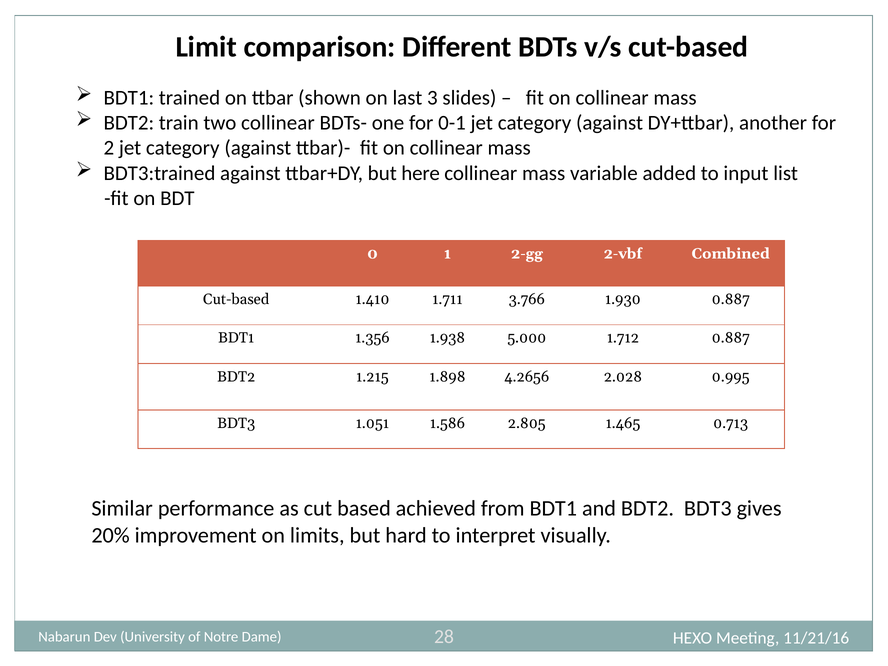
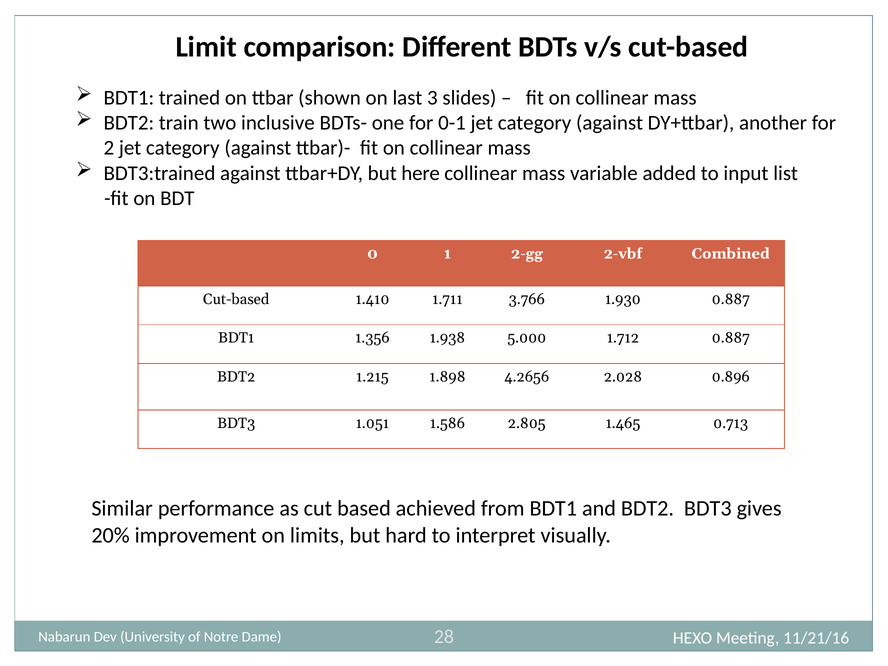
two collinear: collinear -> inclusive (278, 123)
0.995: 0.995 -> 0.896 (731, 377)
